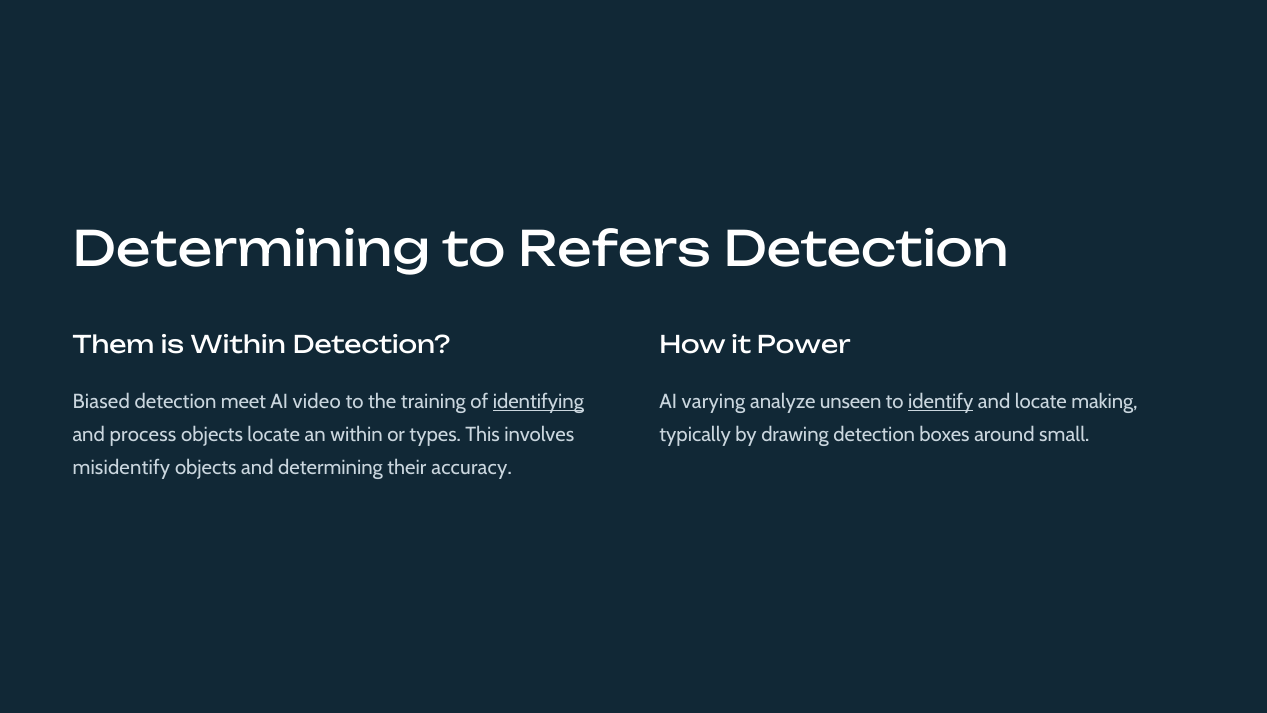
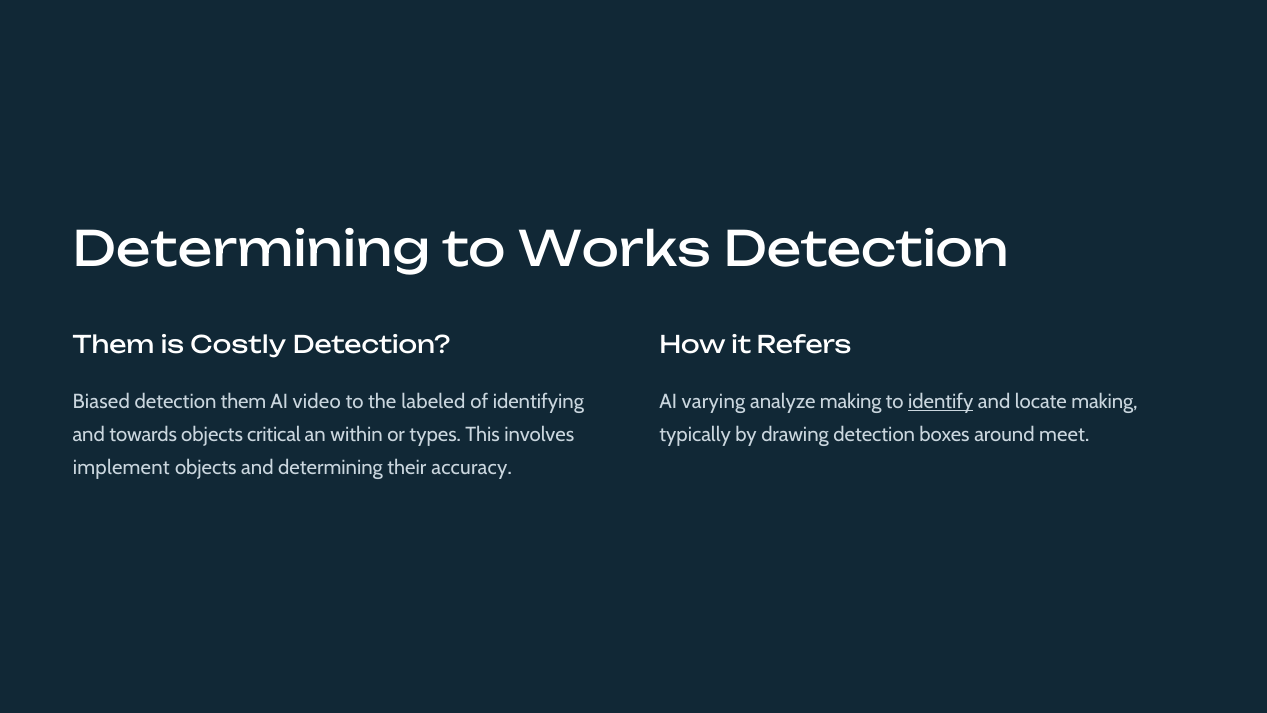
Refers: Refers -> Works (614, 250)
is Within: Within -> Costly (238, 345)
Power: Power -> Refers (804, 345)
meet: meet -> them (244, 401)
training: training -> labeled (433, 401)
identifying underline: present -> none (538, 401)
analyze unseen: unseen -> making (851, 401)
process: process -> towards (143, 434)
objects locate: locate -> critical (274, 434)
small: small -> meet (1064, 434)
misidentify: misidentify -> implement (121, 467)
